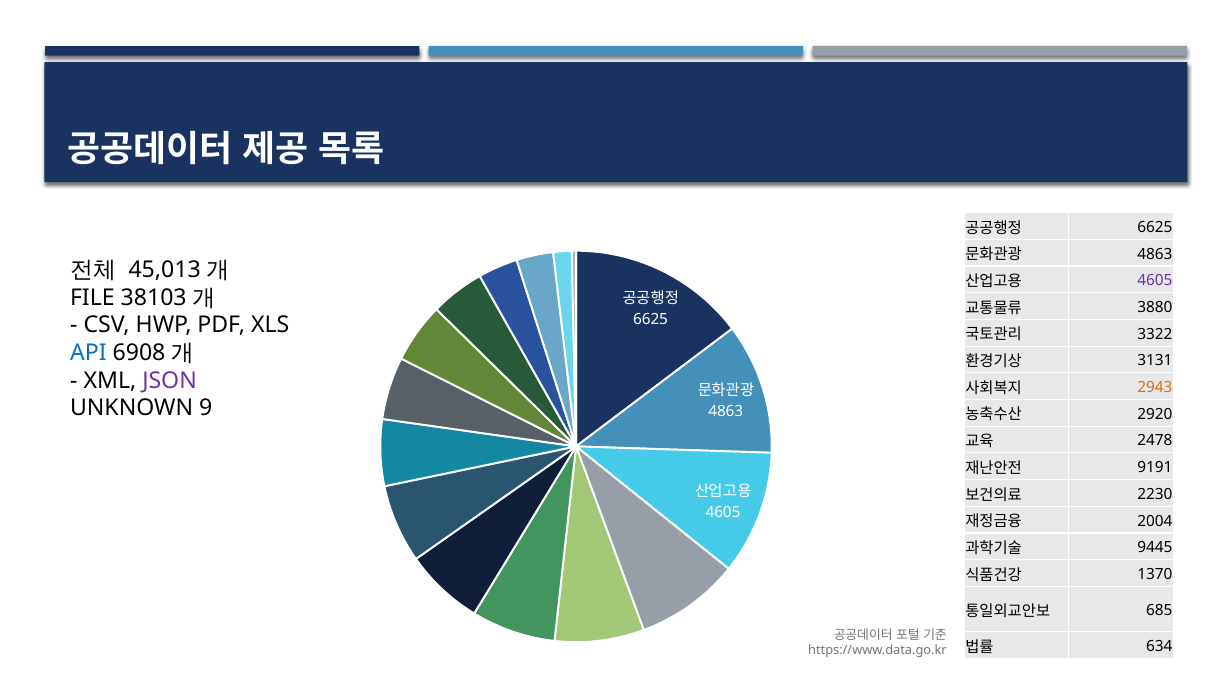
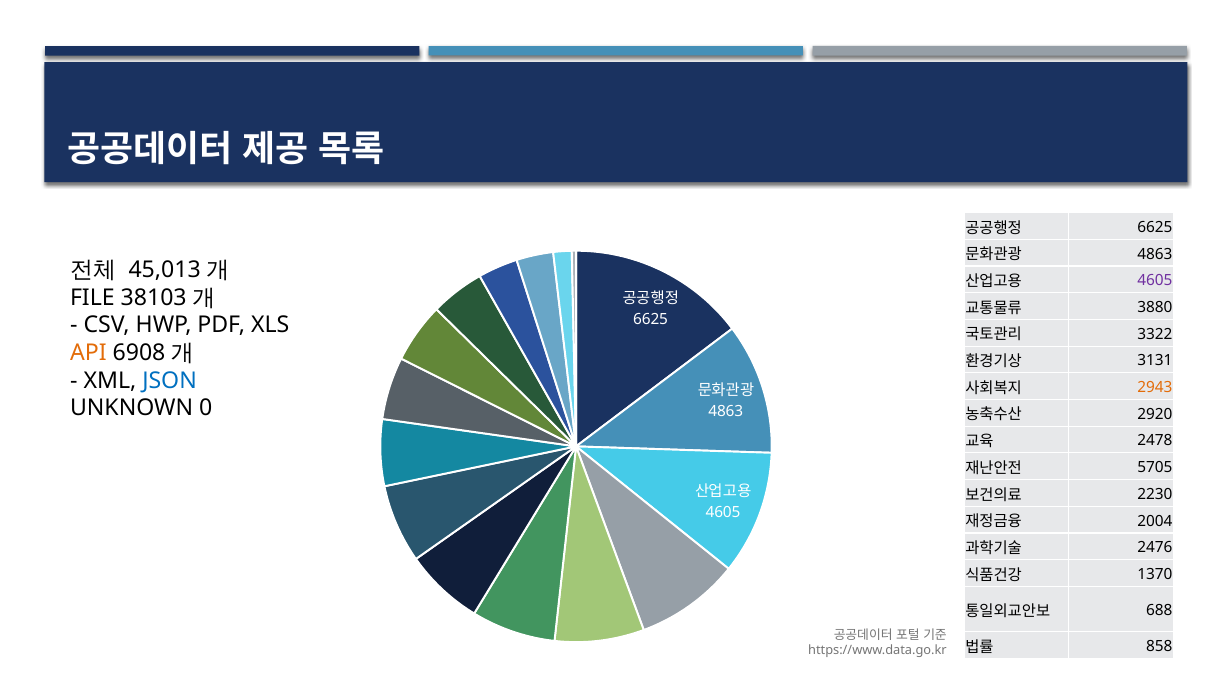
API colour: blue -> orange (88, 353)
JSON colour: purple -> blue (170, 381)
9: 9 -> 0 (206, 408)
9191: 9191 -> 5705 (1155, 468)
9445: 9445 -> 2476 (1155, 548)
685: 685 -> 688 (1159, 611)
634: 634 -> 858 (1159, 647)
